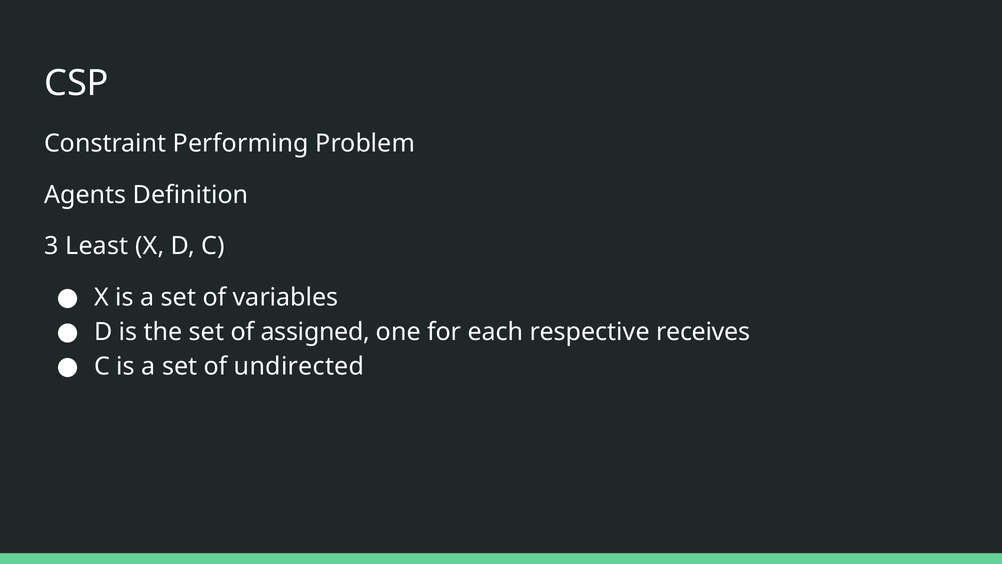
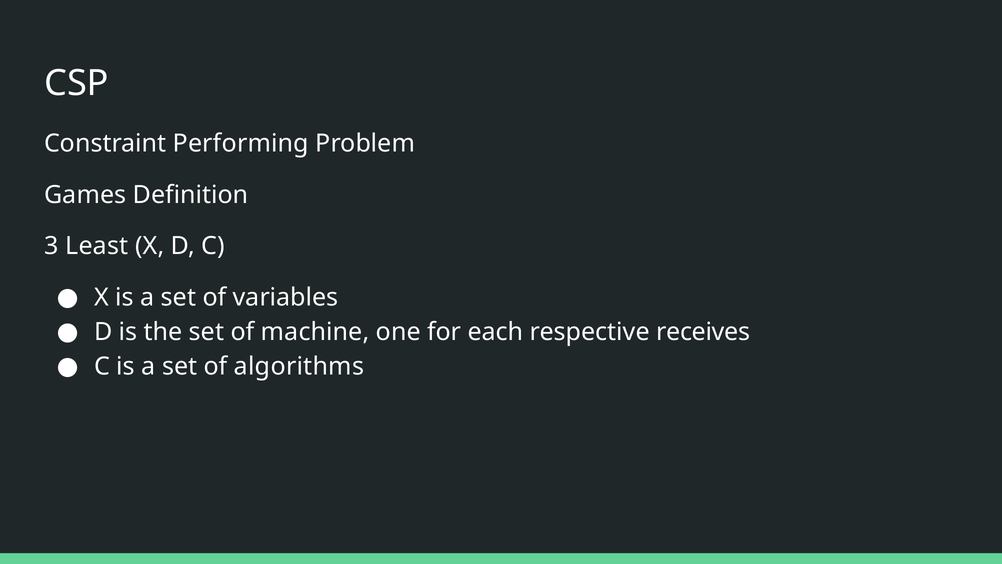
Agents: Agents -> Games (85, 195)
assigned: assigned -> machine (315, 332)
undirected: undirected -> algorithms (299, 366)
